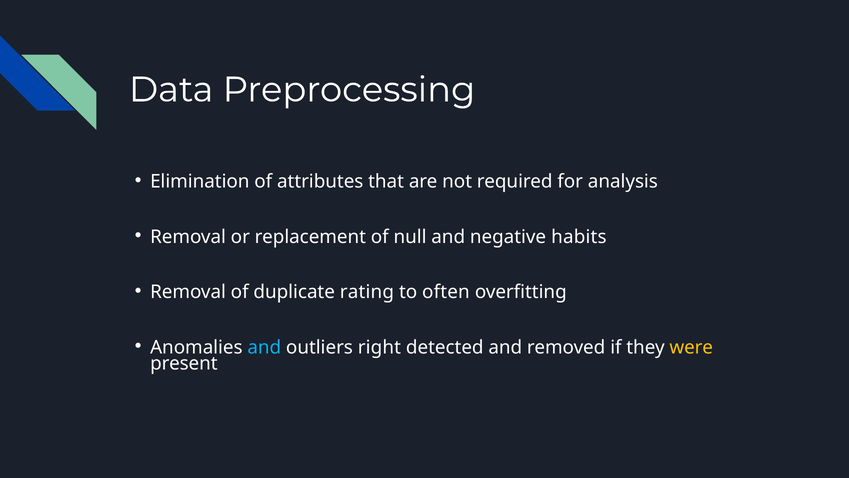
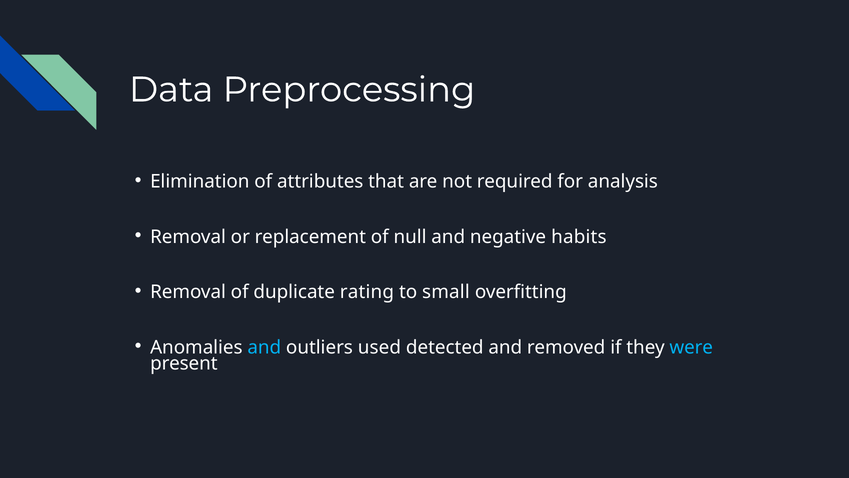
often: often -> small (446, 292)
right: right -> used (379, 347)
were colour: yellow -> light blue (691, 347)
